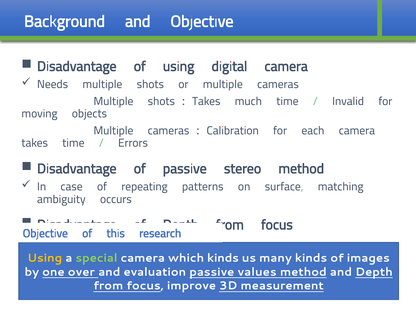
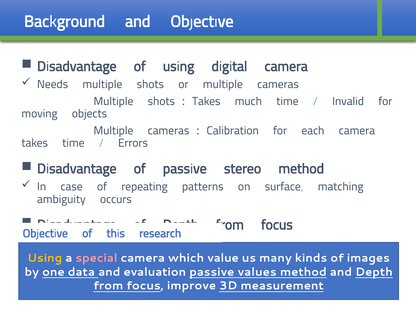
special colour: light green -> pink (96, 258)
which kinds: kinds -> value (223, 258)
over: over -> data (81, 272)
